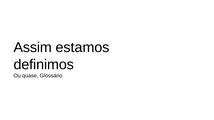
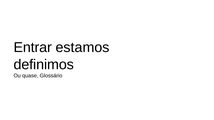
Assim: Assim -> Entrar (33, 48)
